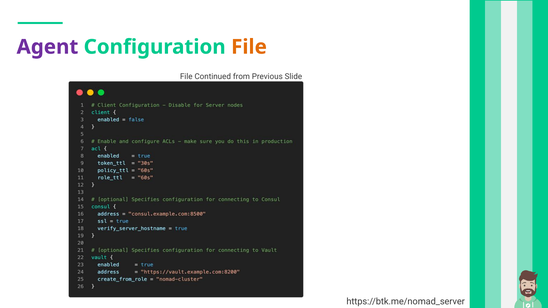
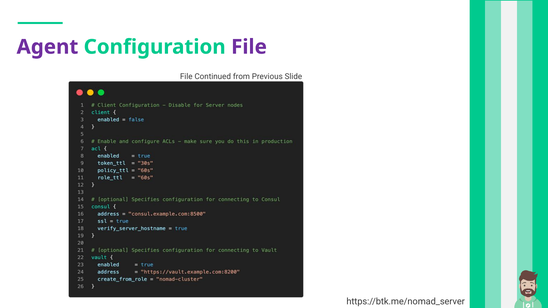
File colour: orange -> purple (249, 47)
